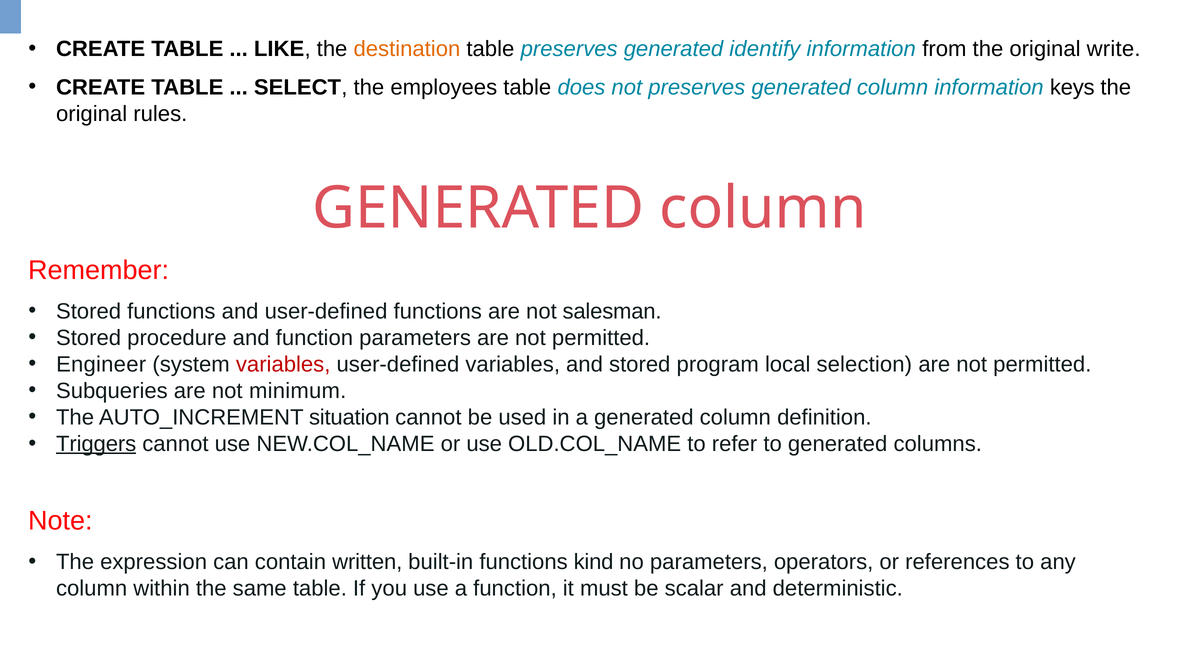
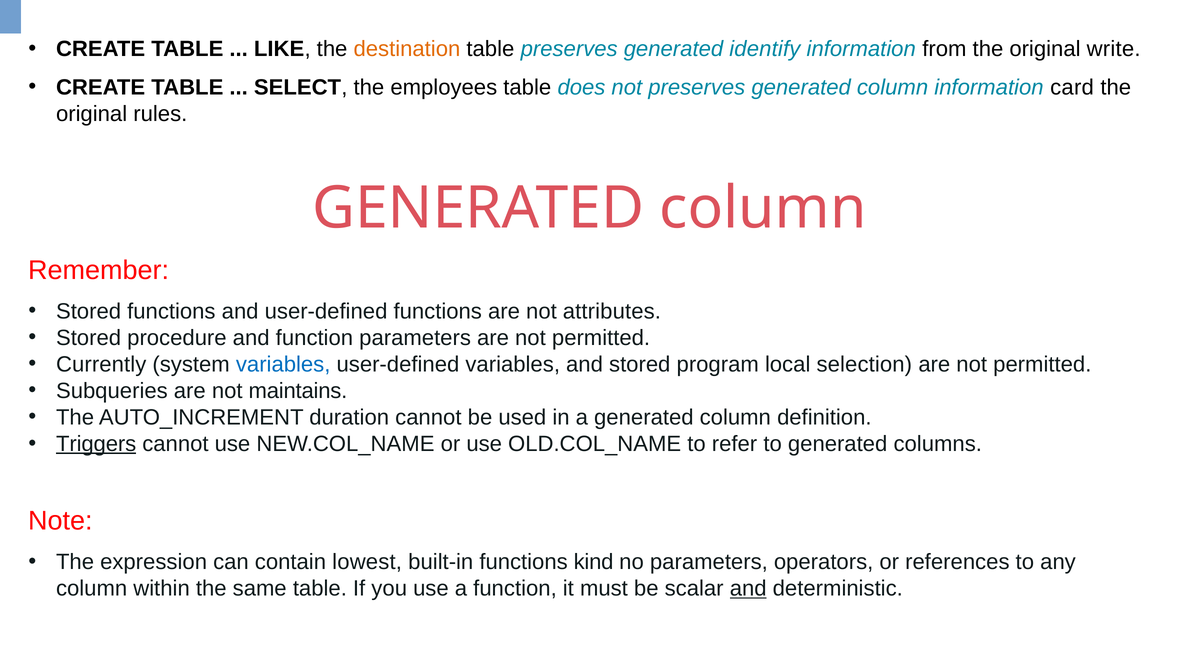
keys: keys -> card (1072, 87)
salesman: salesman -> attributes (612, 311)
Engineer: Engineer -> Currently (101, 364)
variables colour: red -> blue (283, 364)
minimum: minimum -> maintains (298, 391)
situation: situation -> duration (349, 417)
written: written -> lowest (367, 562)
and underline: none -> present (748, 589)
